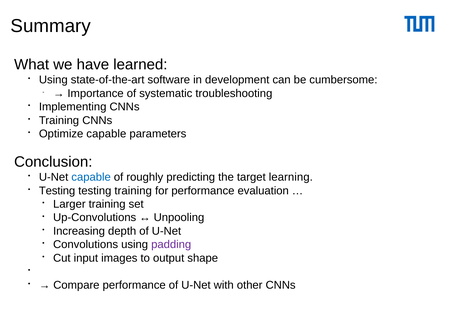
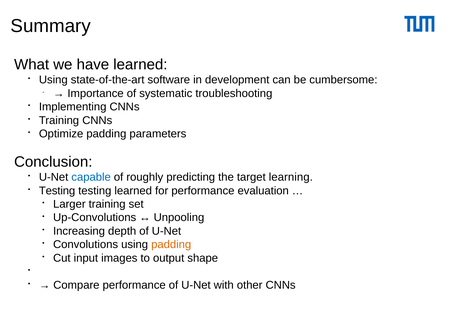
Optimize capable: capable -> padding (106, 134)
testing training: training -> learned (133, 191)
padding colour: purple -> orange (171, 245)
